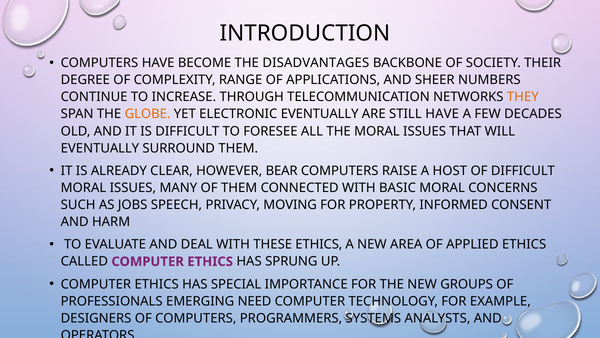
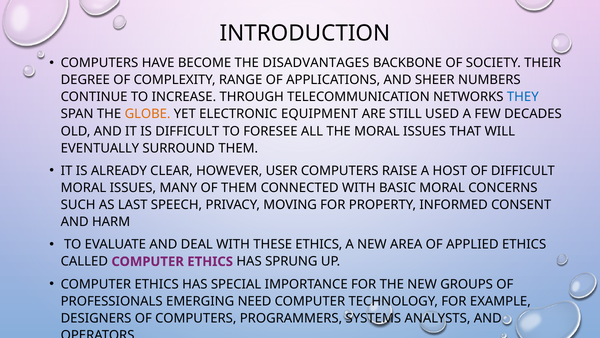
THEY colour: orange -> blue (523, 97)
ELECTRONIC EVENTUALLY: EVENTUALLY -> EQUIPMENT (320, 114)
STILL HAVE: HAVE -> USED (442, 114)
BEAR: BEAR -> USER (282, 171)
JOBS: JOBS -> LAST (133, 205)
